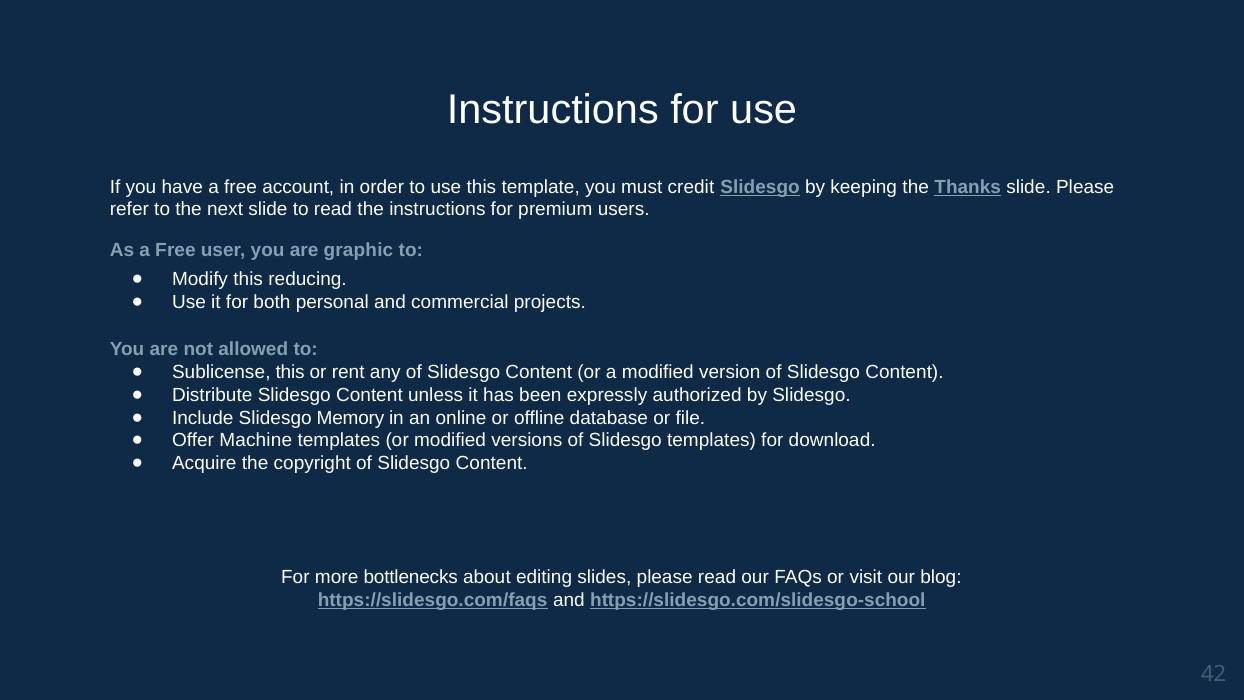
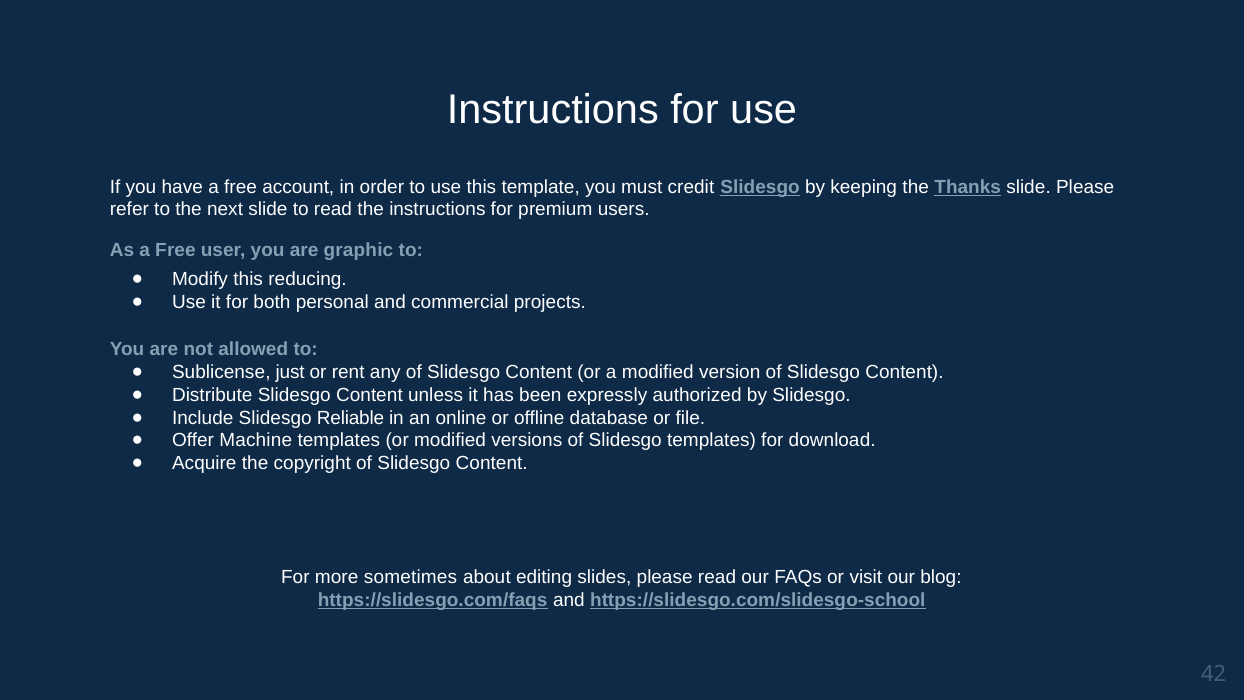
Sublicense this: this -> just (290, 372)
Memory: Memory -> Reliable (351, 418)
bottlenecks: bottlenecks -> sometimes (411, 577)
